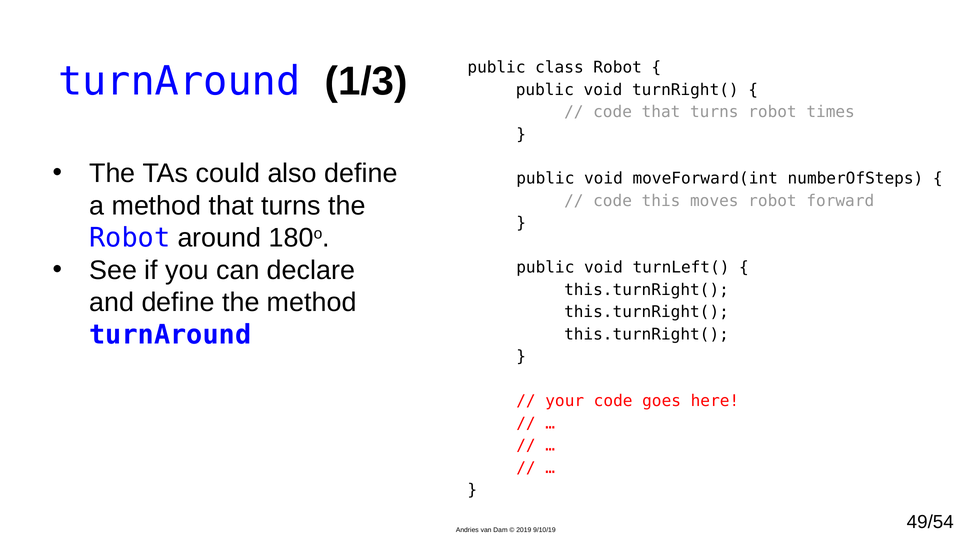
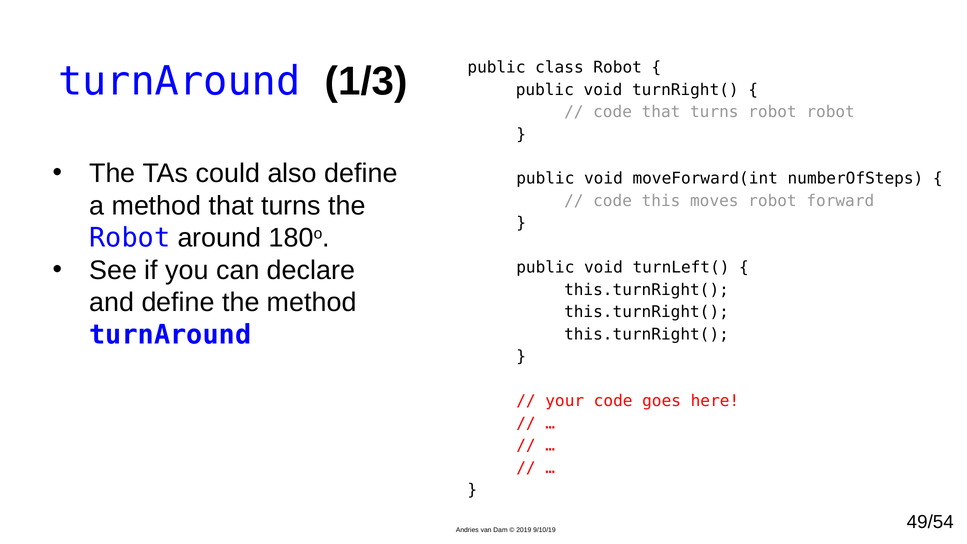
robot times: times -> robot (831, 112)
